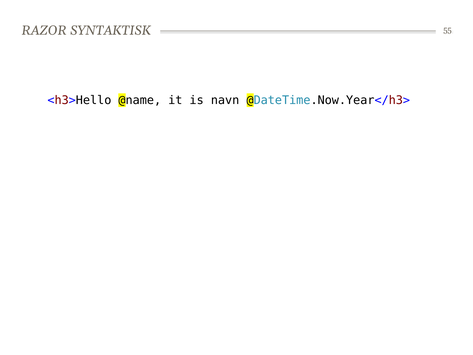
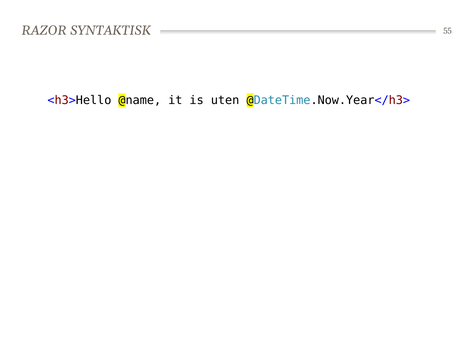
navn: navn -> uten (225, 100)
